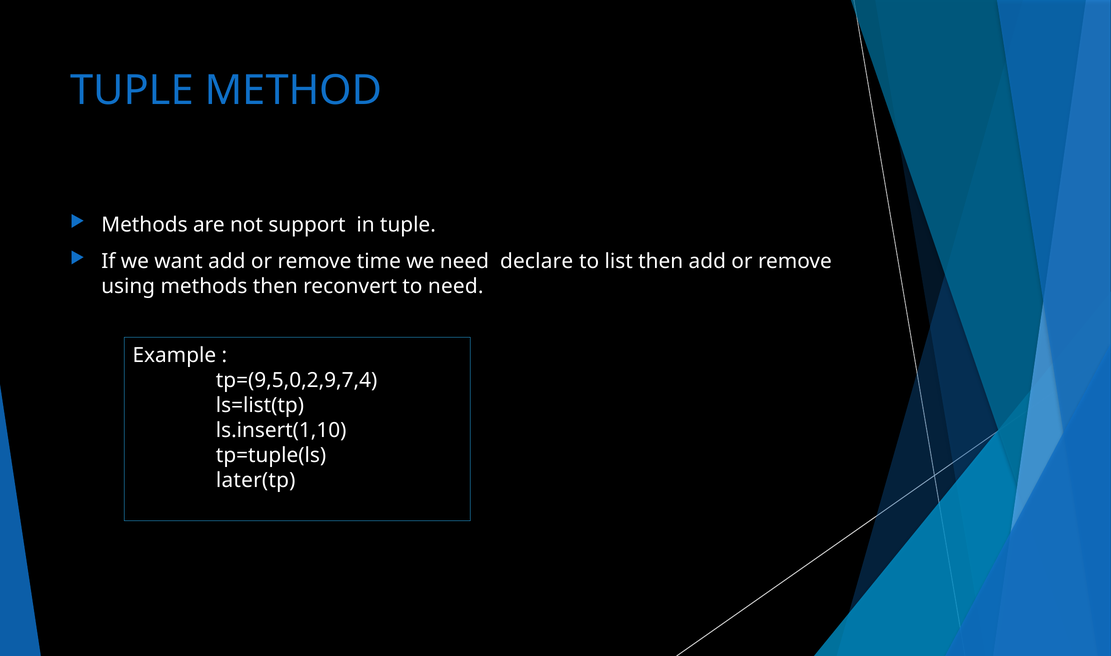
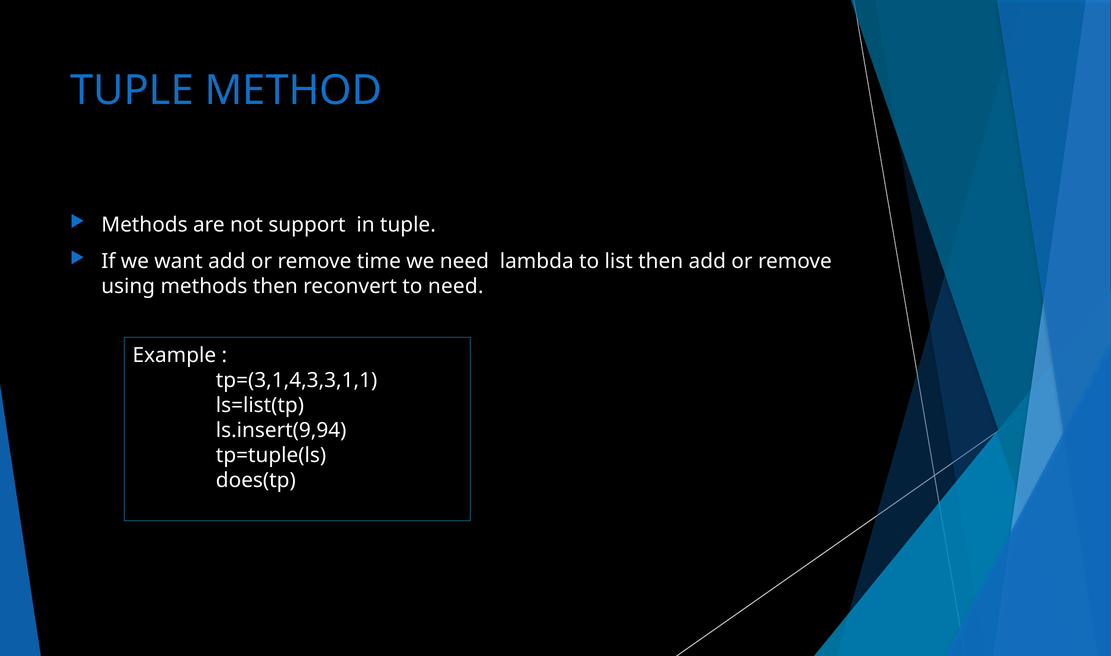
declare: declare -> lambda (537, 261)
tp=(9,5,0,2,9,7,4: tp=(9,5,0,2,9,7,4 -> tp=(3,1,4,3,3,1,1 (297, 380)
ls.insert(1,10: ls.insert(1,10 -> ls.insert(9,94 (281, 430)
later(tp: later(tp -> does(tp (256, 480)
